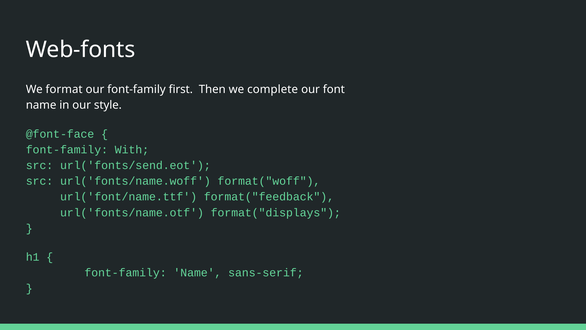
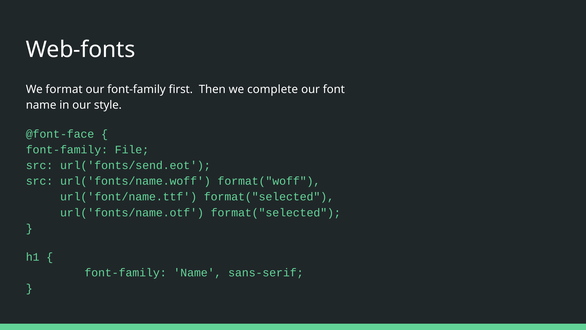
With: With -> File (132, 150)
url('font/name.ttf format("feedback: format("feedback -> format("selected (269, 197)
url('fonts/name.otf format("displays: format("displays -> format("selected (276, 212)
